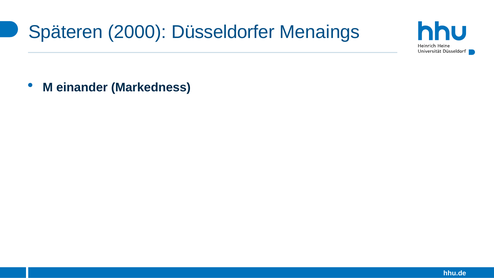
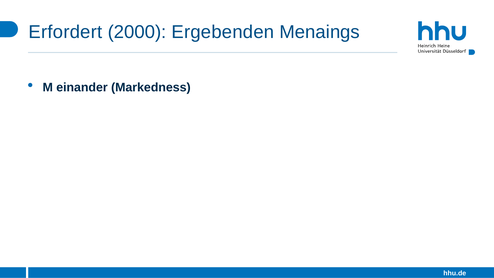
Späteren: Späteren -> Erfordert (65, 32)
Düsseldorfer: Düsseldorfer -> Ergebenden (223, 32)
